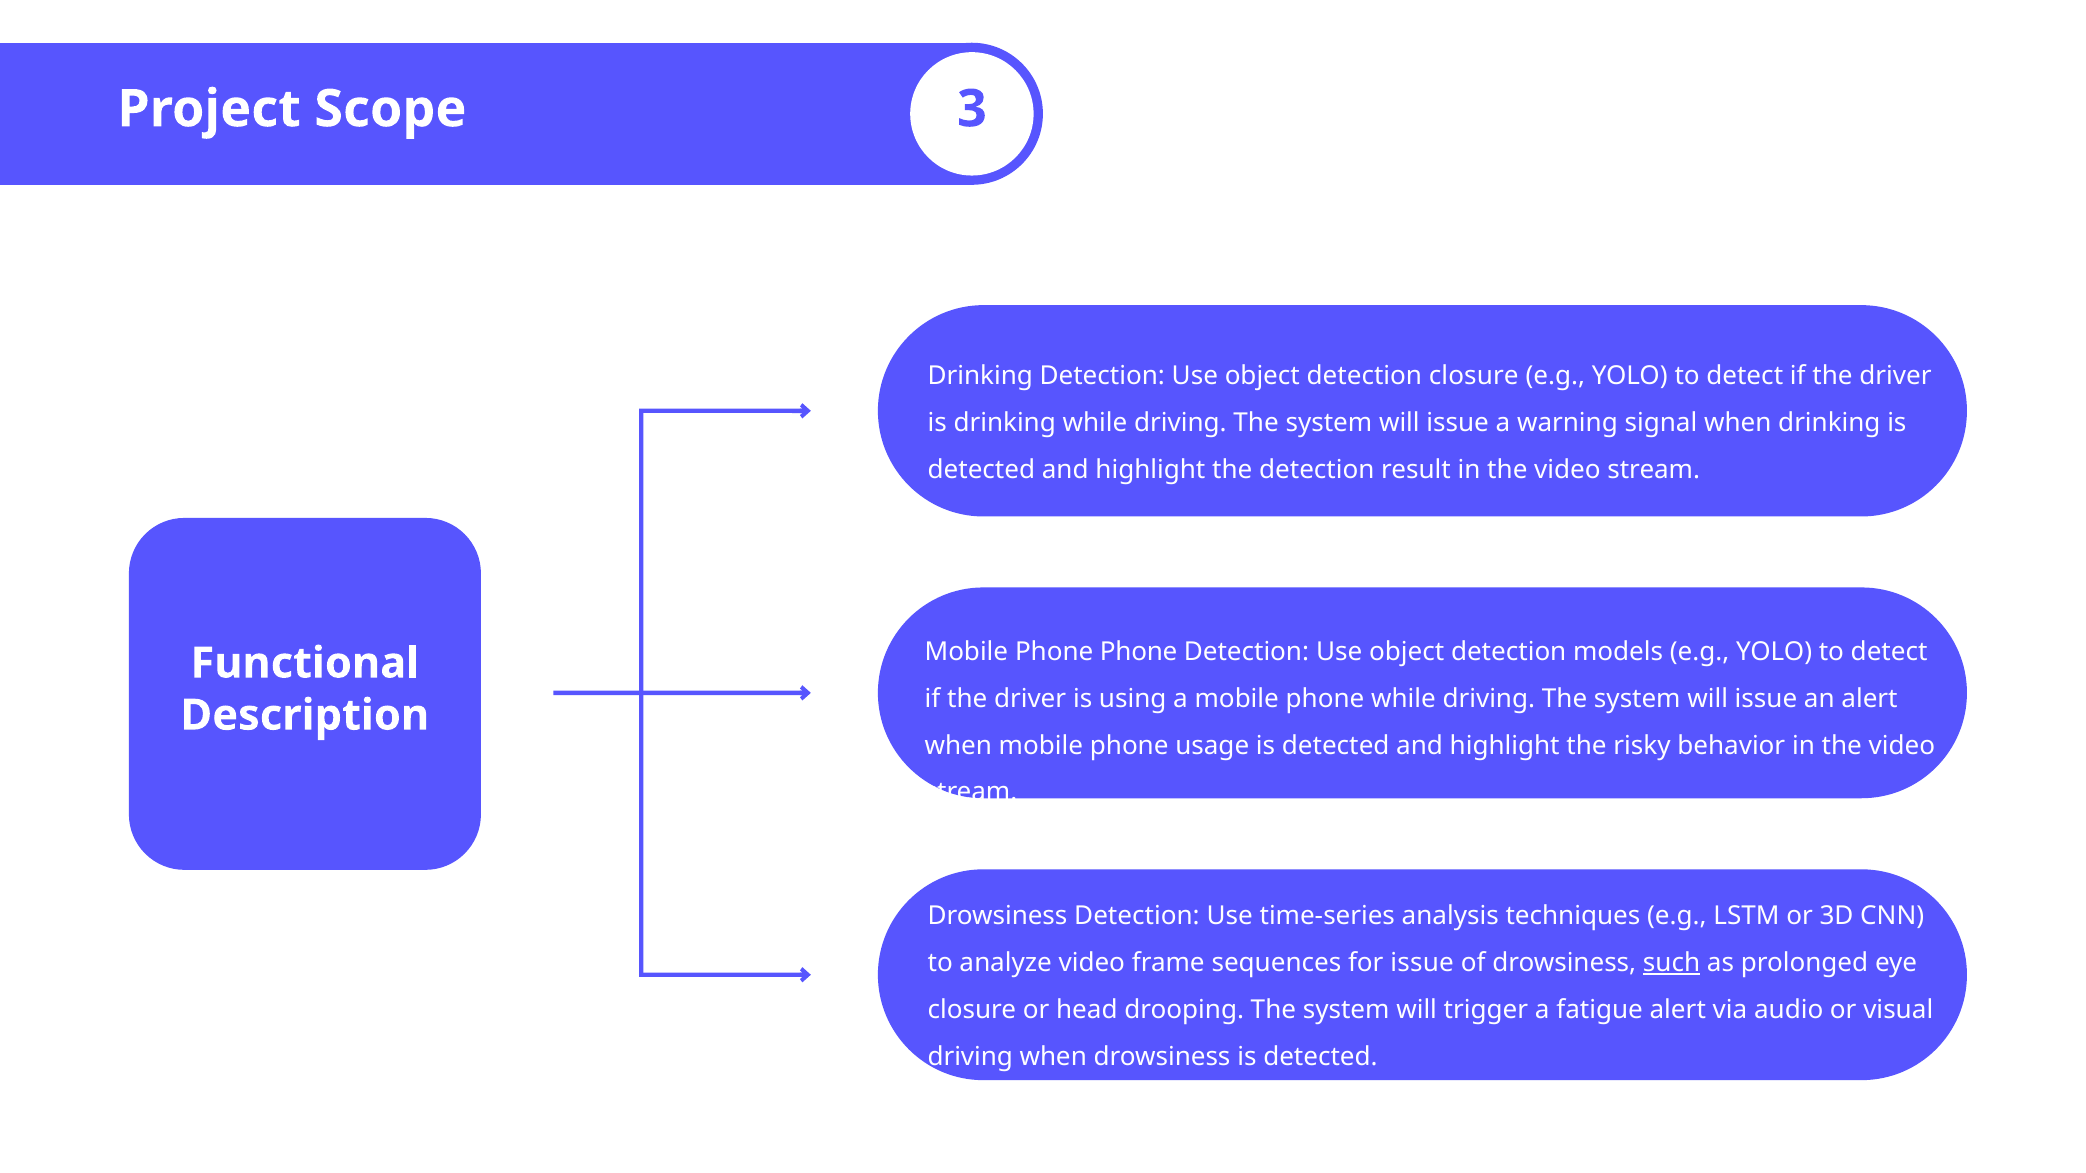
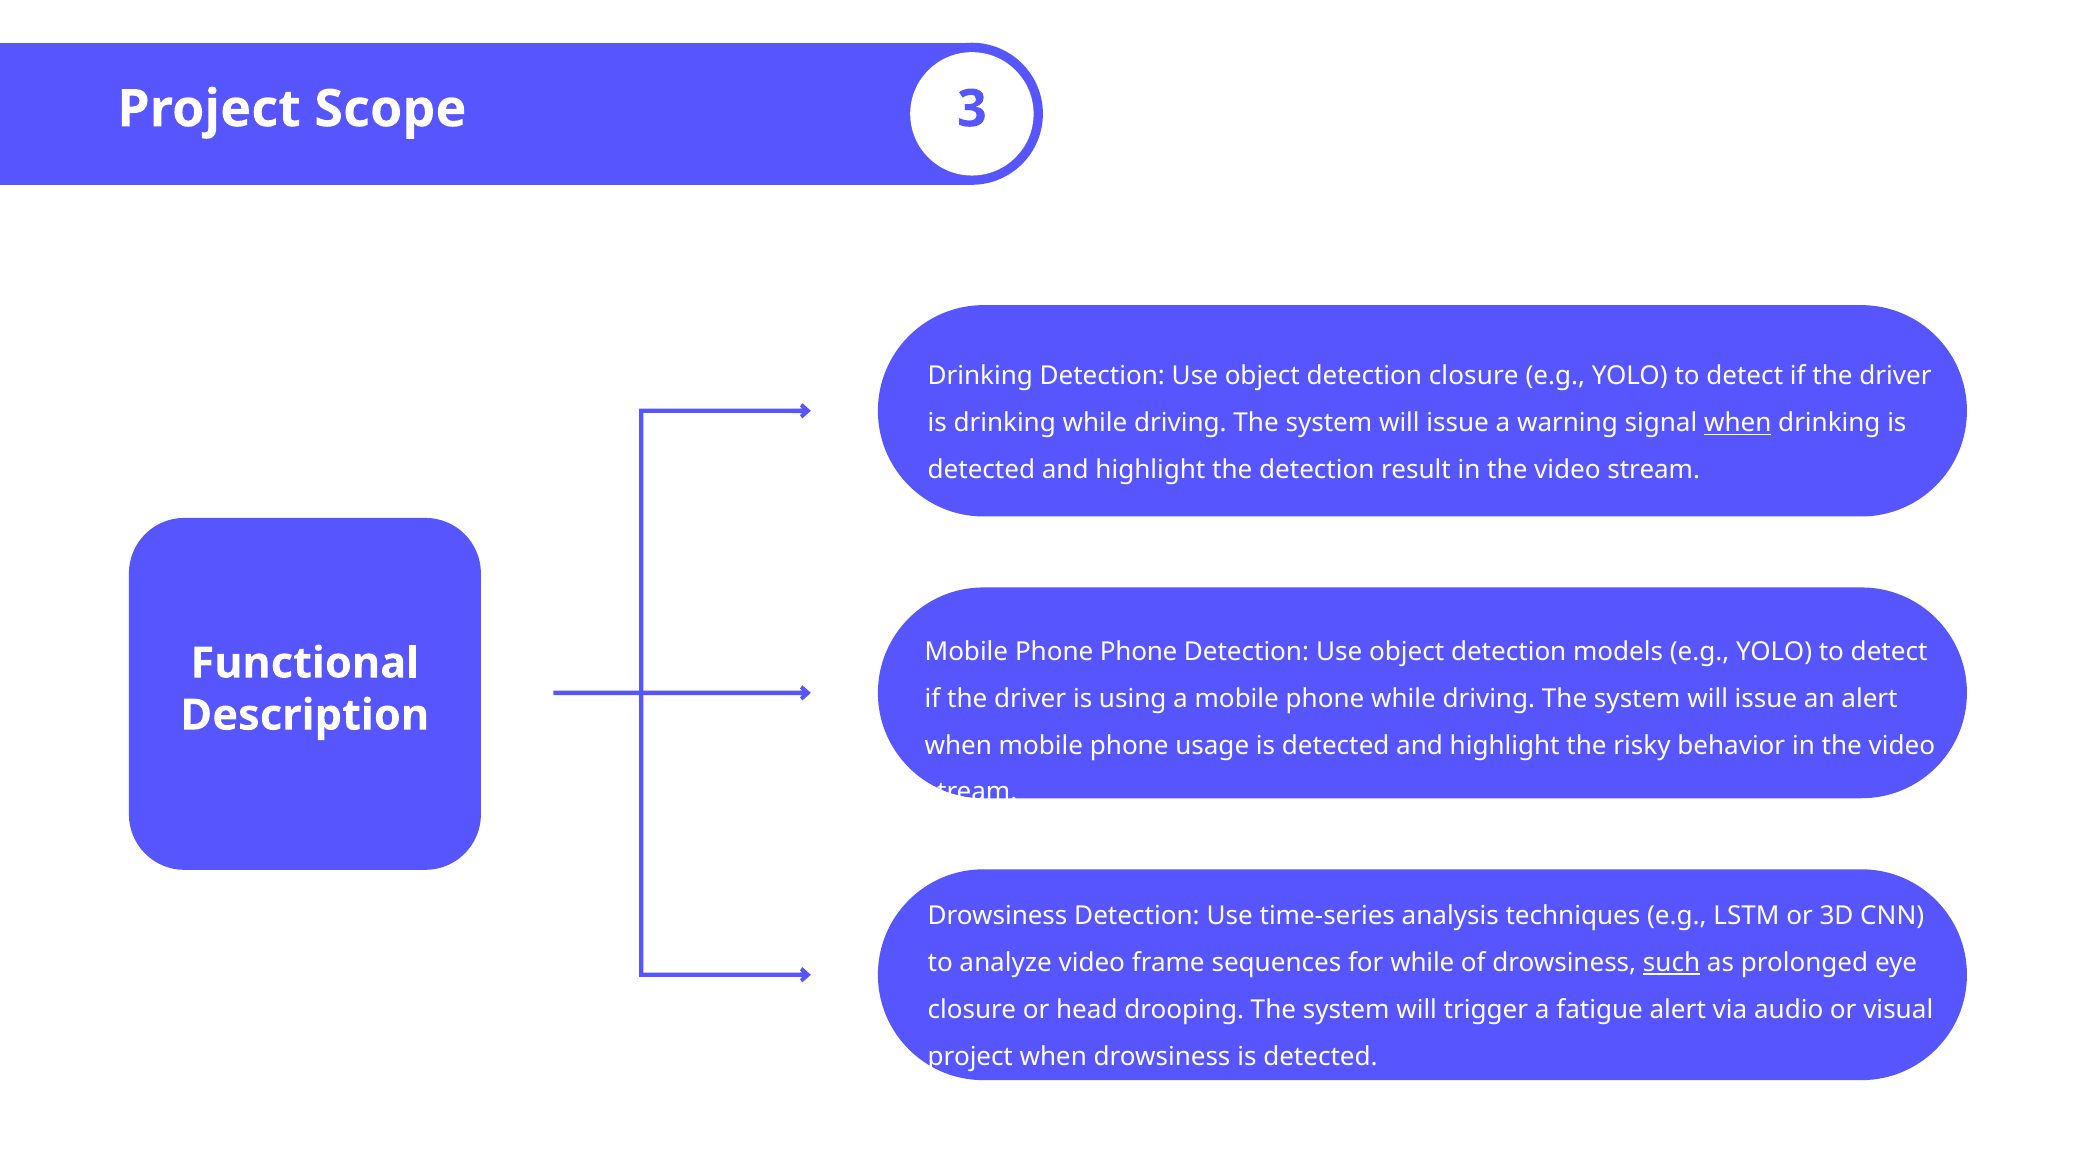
when underline: none -> present (1738, 423)
for issue: issue -> while (1422, 963)
driving: driving -> project (970, 1057)
